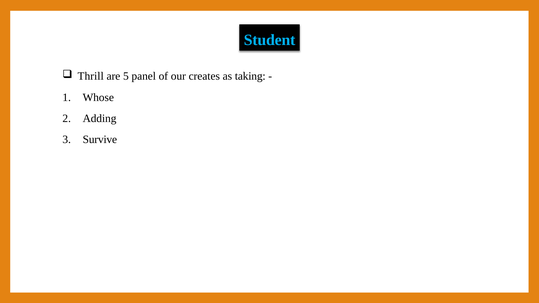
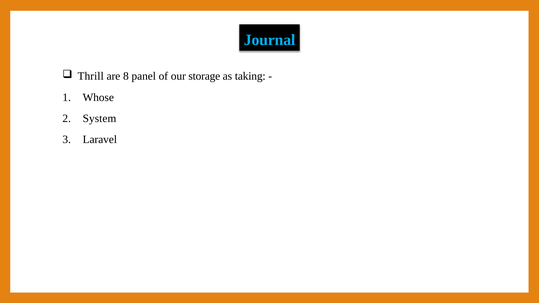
Student: Student -> Journal (270, 40)
5: 5 -> 8 (126, 76)
creates: creates -> storage (204, 76)
Adding: Adding -> System (99, 119)
Survive: Survive -> Laravel (100, 140)
